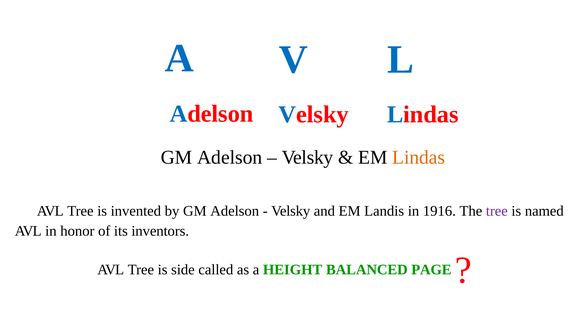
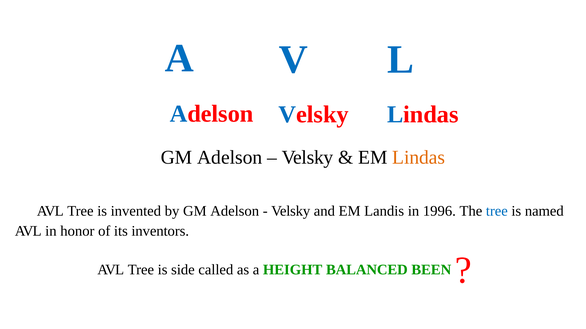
1916: 1916 -> 1996 (439, 211)
tree colour: purple -> blue (497, 211)
PAGE: PAGE -> BEEN (431, 270)
